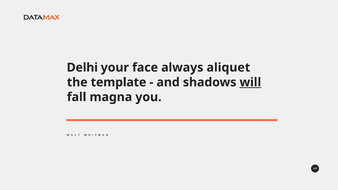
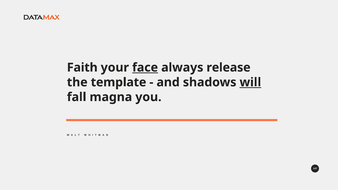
Delhi: Delhi -> Faith (82, 68)
face underline: none -> present (145, 68)
aliquet: aliquet -> release (228, 68)
